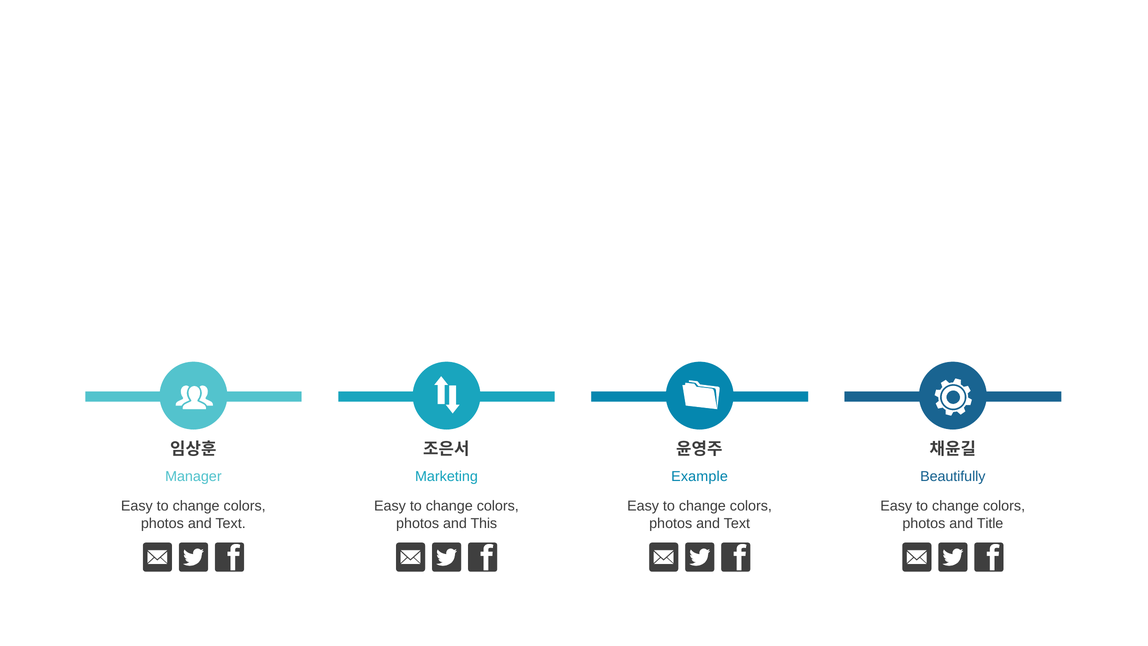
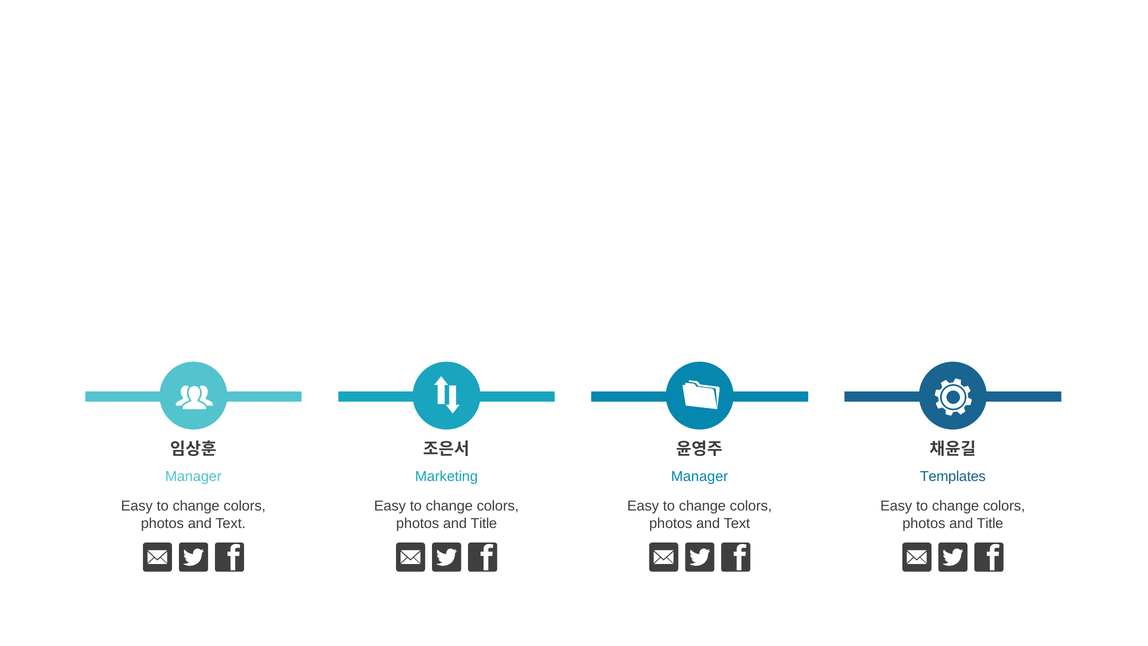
Example: Example -> Manager (700, 476)
Beautifully: Beautifully -> Templates (953, 476)
This: This -> Title (484, 523)
